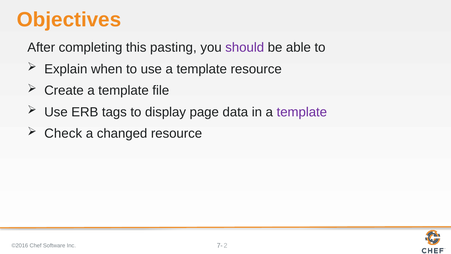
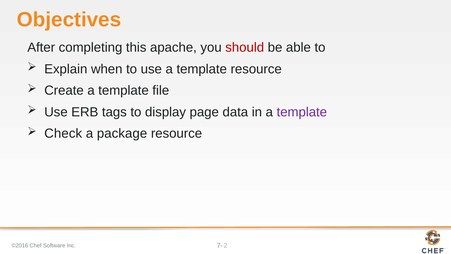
pasting: pasting -> apache (173, 48)
should colour: purple -> red (245, 48)
changed: changed -> package (122, 133)
